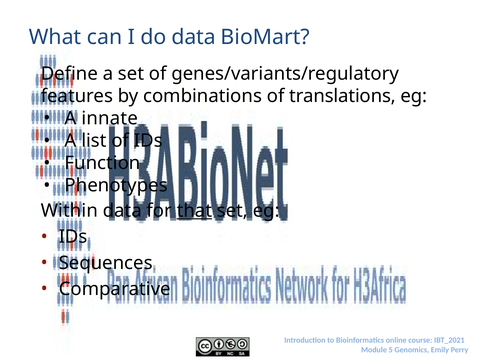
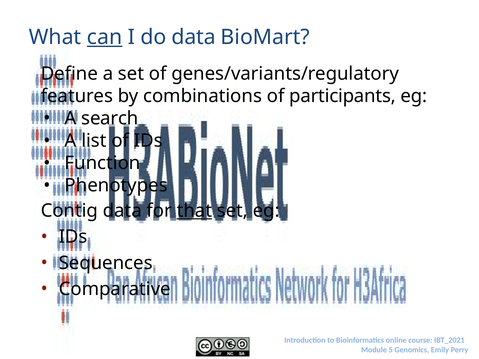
can underline: none -> present (105, 37)
translations: translations -> participants (343, 96)
innate: innate -> search (110, 119)
Within: Within -> Contig (69, 211)
